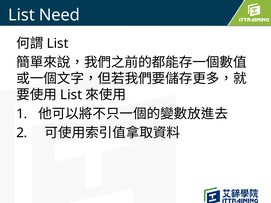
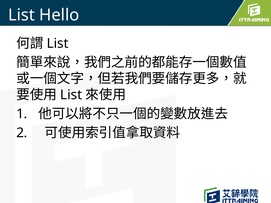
Need: Need -> Hello (59, 15)
